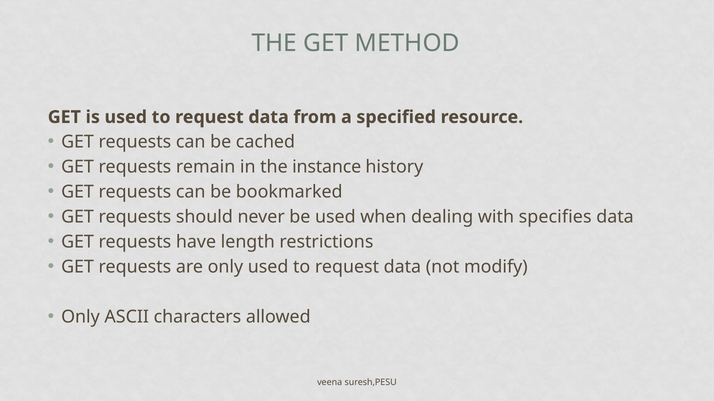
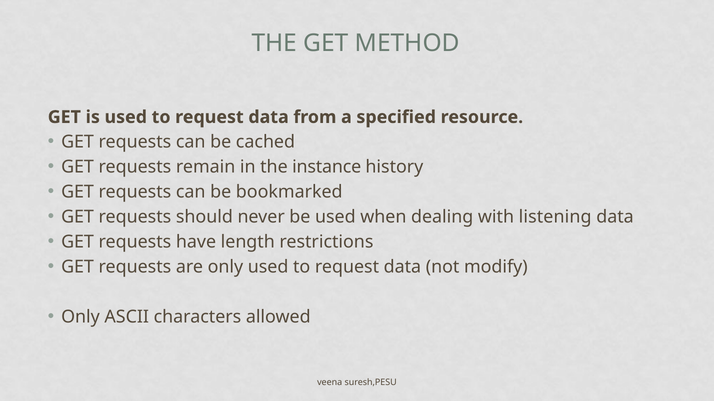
specifies: specifies -> listening (555, 217)
